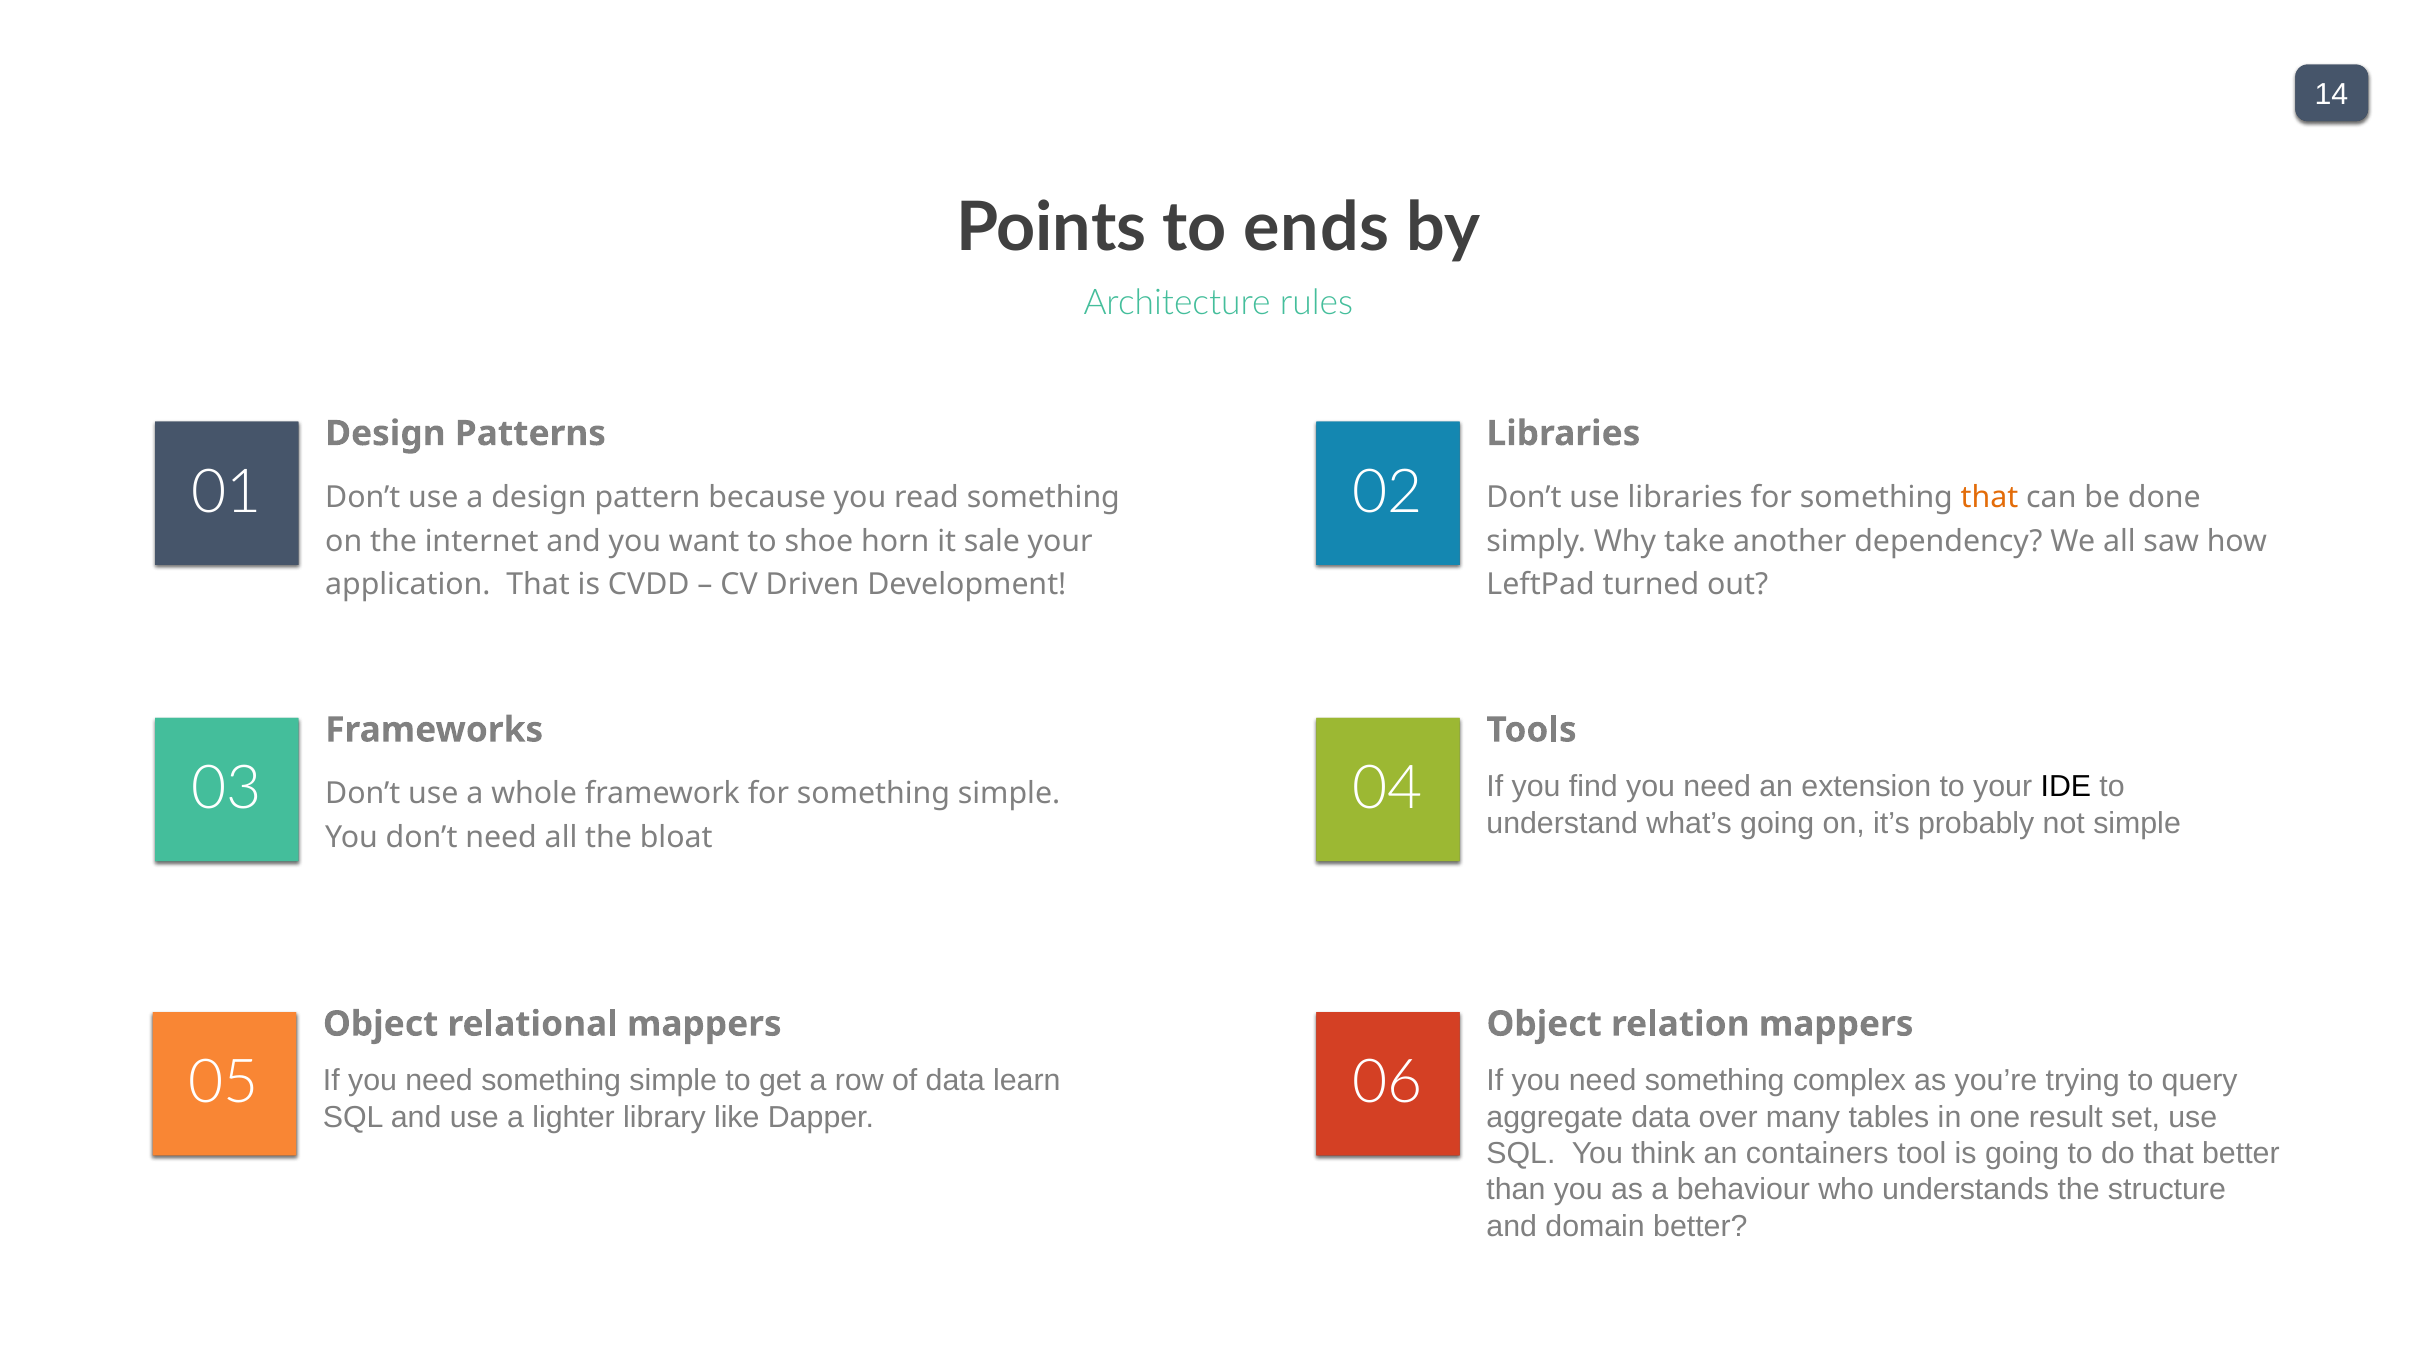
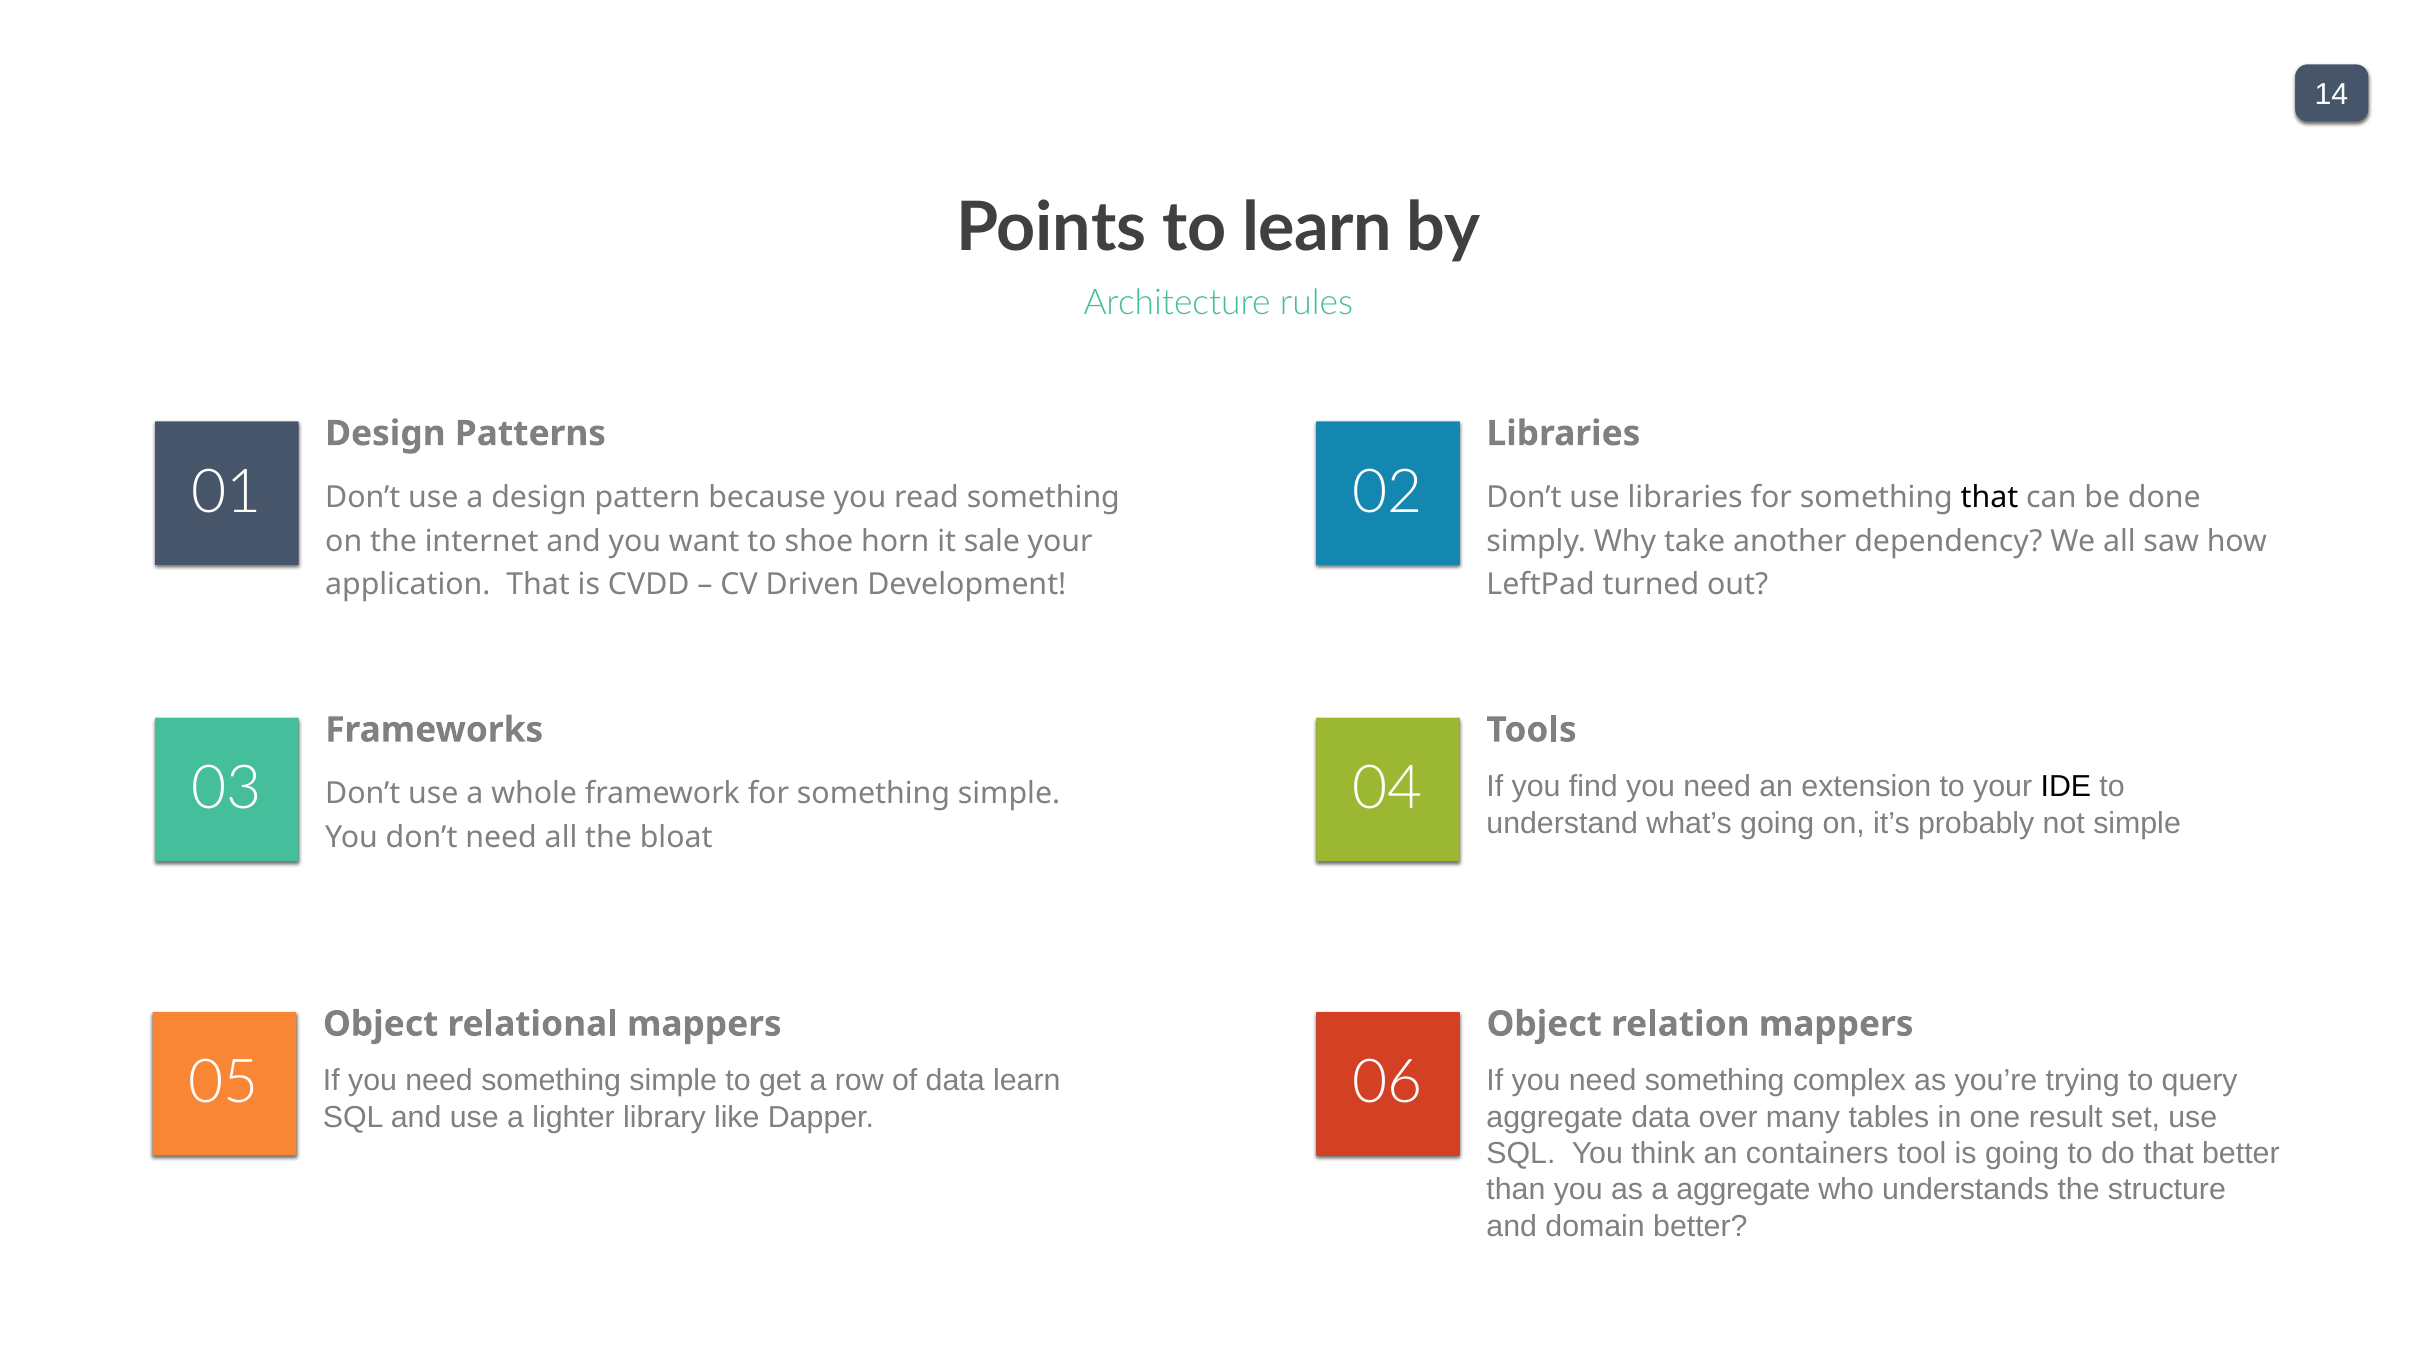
to ends: ends -> learn (1317, 228)
that colour: orange -> black (1990, 498)
a behaviour: behaviour -> aggregate (1744, 1190)
